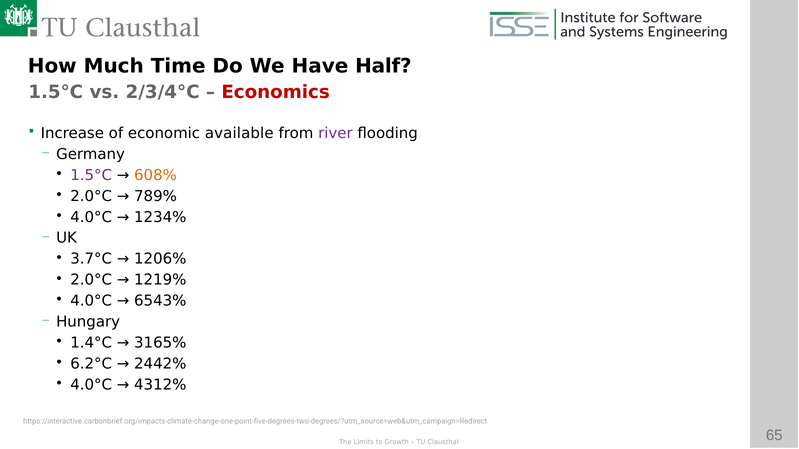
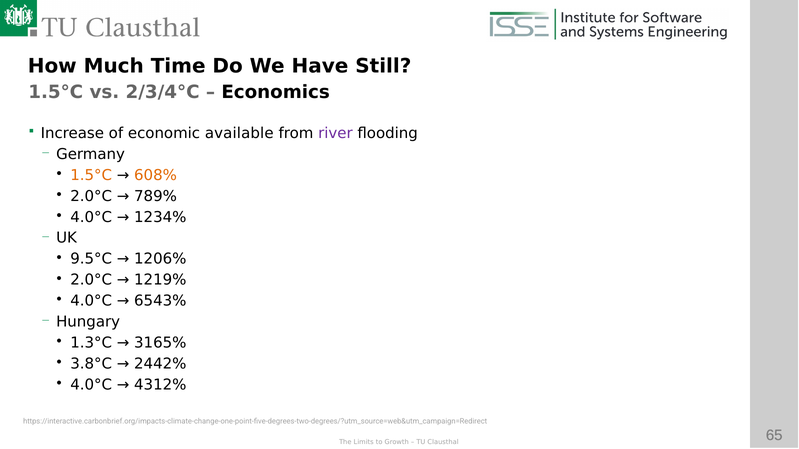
Half: Half -> Still (383, 66)
Economics colour: red -> black (276, 92)
1.5°C colour: purple -> orange (91, 175)
3.7°C: 3.7°C -> 9.5°C (91, 259)
1.4°C: 1.4°C -> 1.3°C (91, 343)
6.2°C: 6.2°C -> 3.8°C (91, 364)
